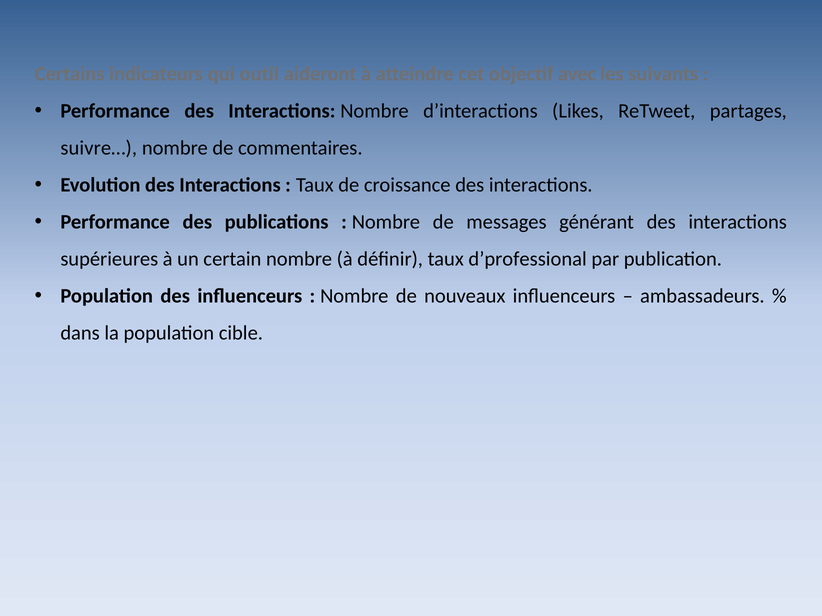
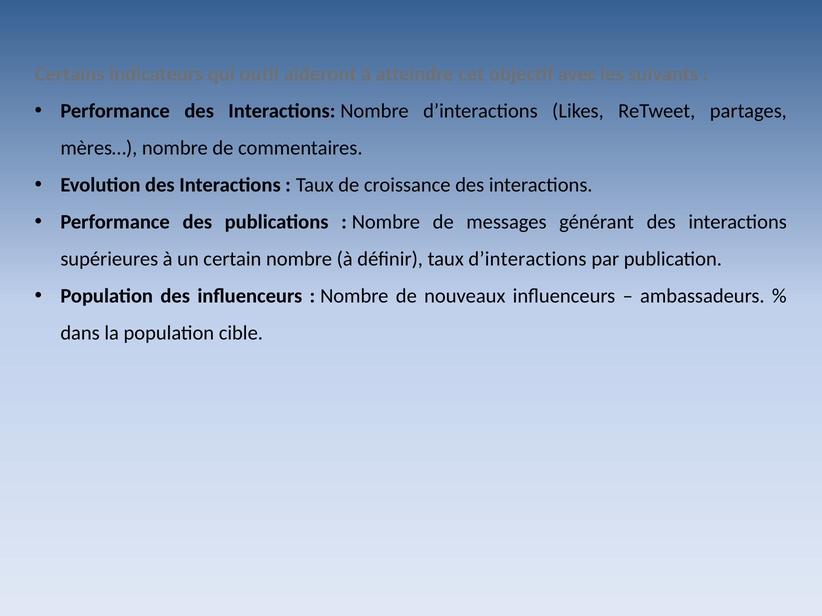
suivre…: suivre… -> mères… (99, 148)
taux d’professional: d’professional -> d’interactions (528, 259)
